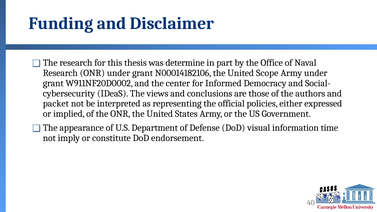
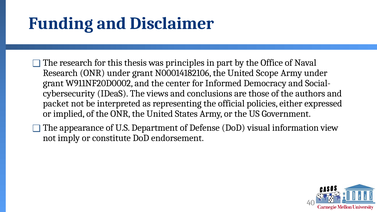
determine: determine -> principles (185, 63)
time: time -> view (329, 128)
